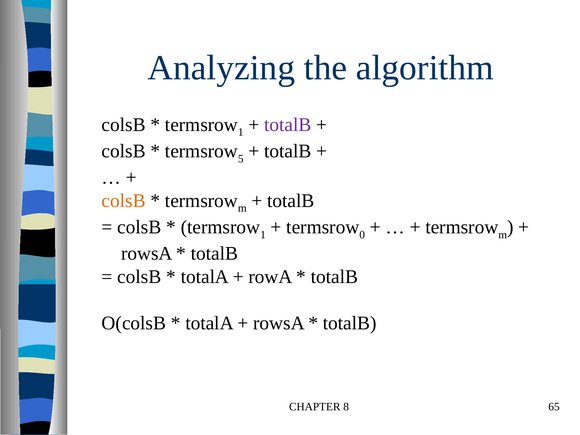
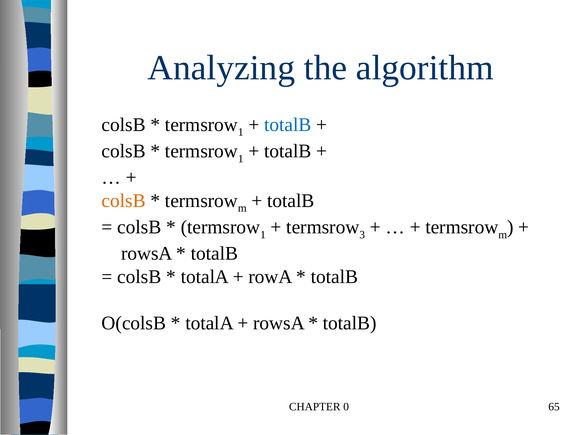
totalB colour: purple -> blue (288, 125)
5: 5 -> 1 (241, 159)
0: 0 -> 3 (362, 235)
8: 8 -> 0 (346, 407)
